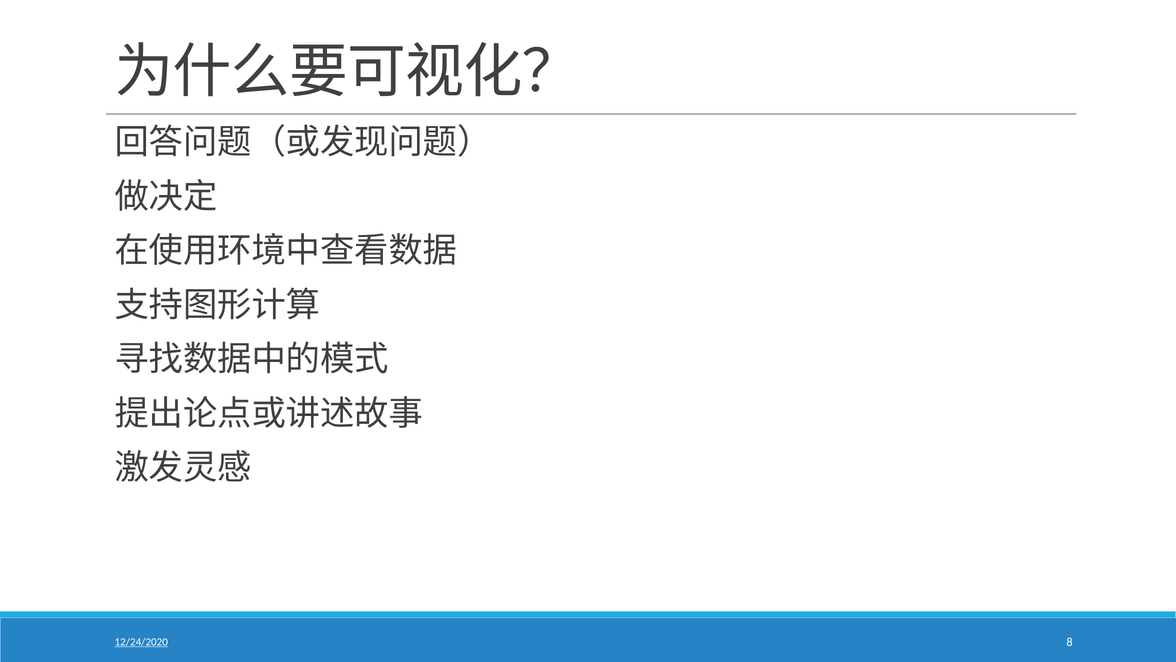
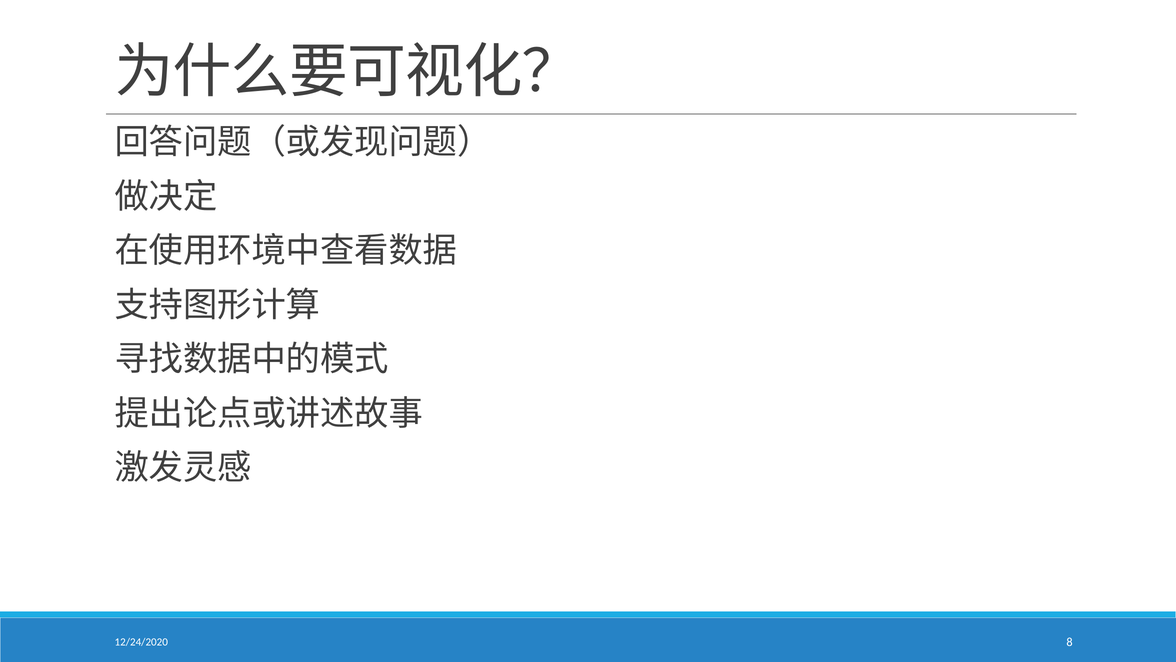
12/24/2020 underline: present -> none (141, 641)
